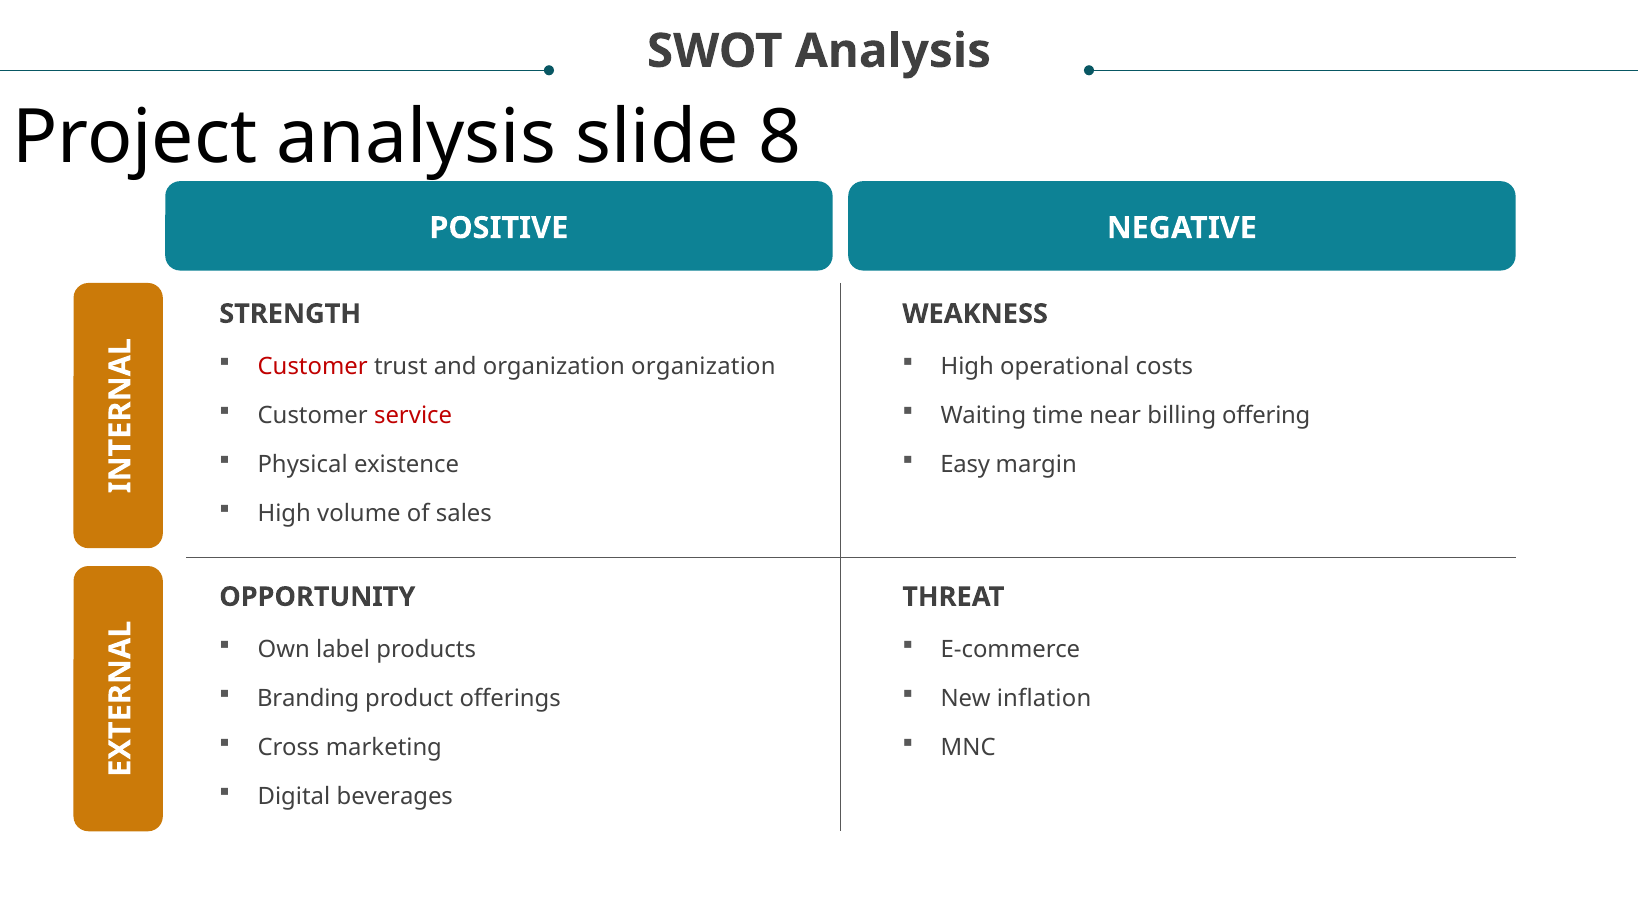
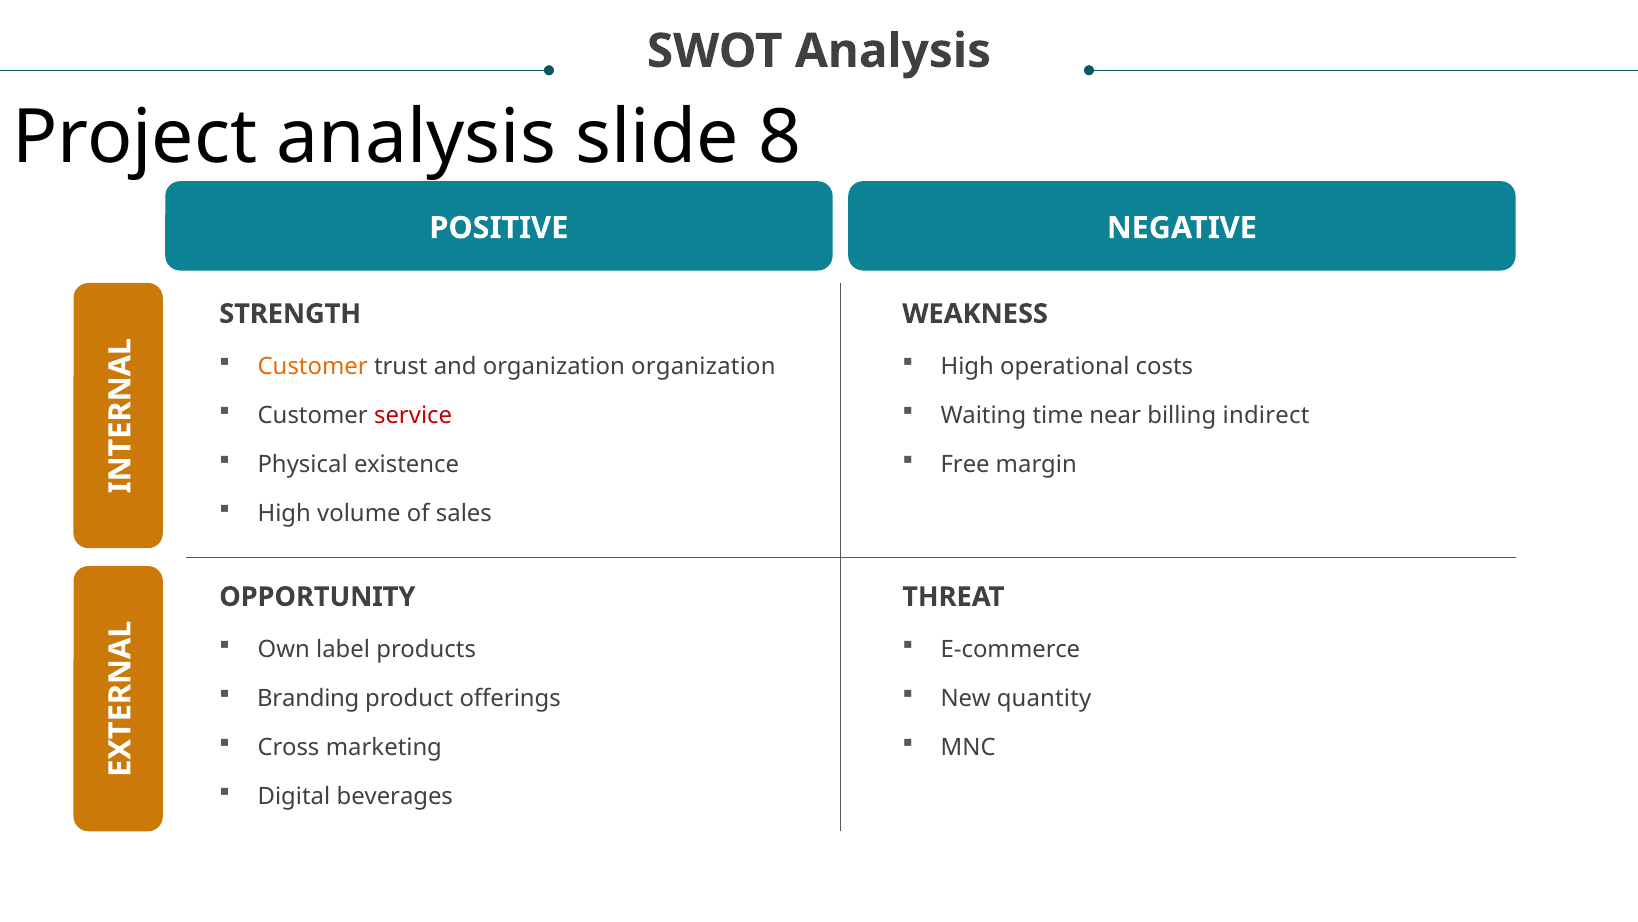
Customer colour: red -> orange (313, 366)
offering: offering -> indirect (1266, 415)
Easy: Easy -> Free (965, 464)
inflation: inflation -> quantity (1044, 698)
